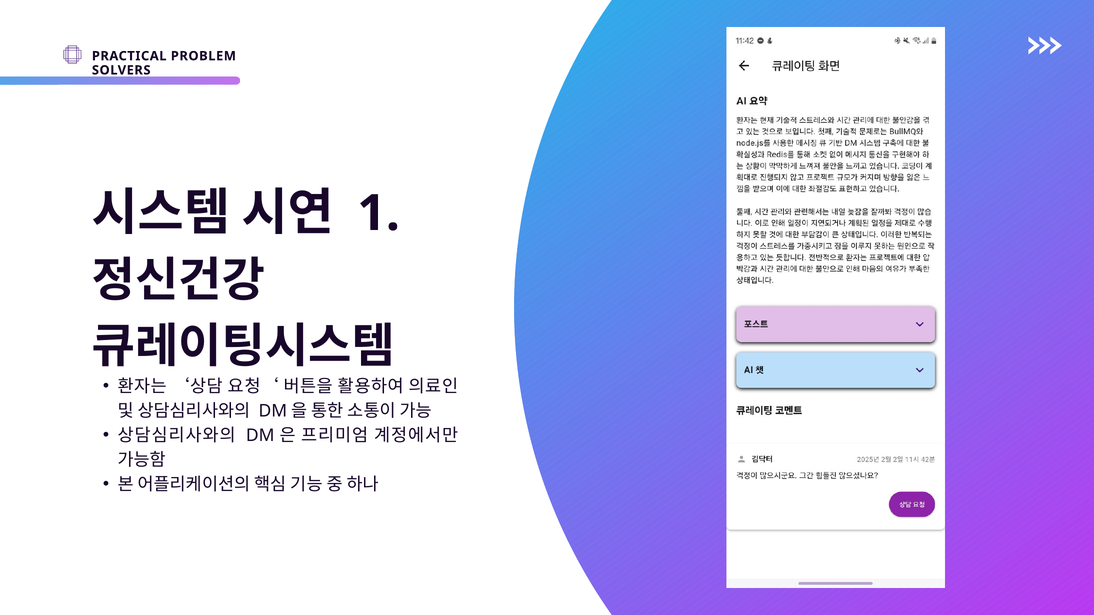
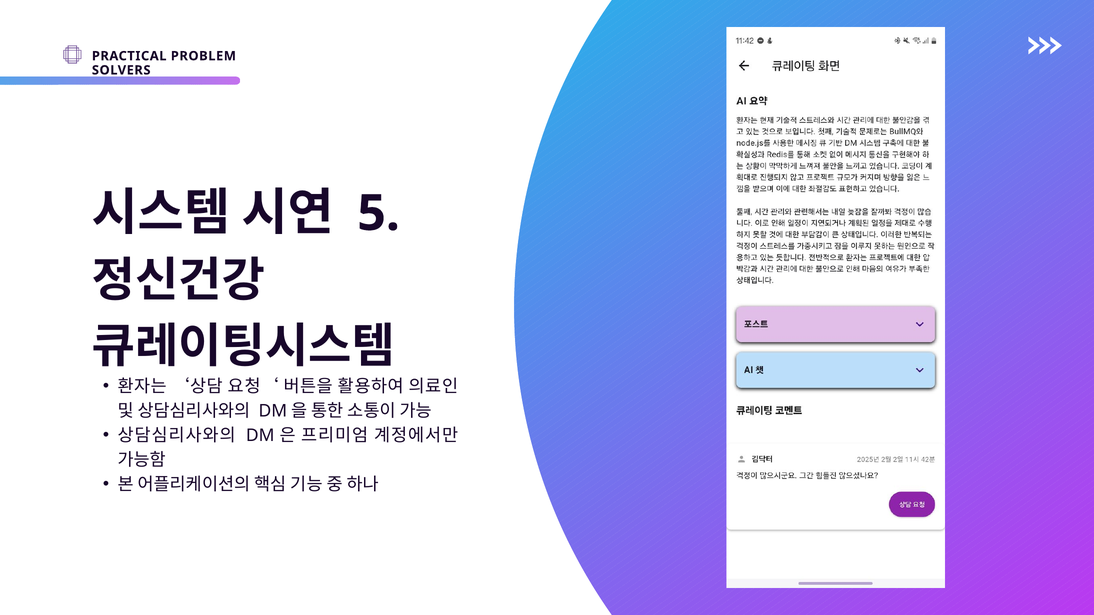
1: 1 -> 5 (379, 214)
